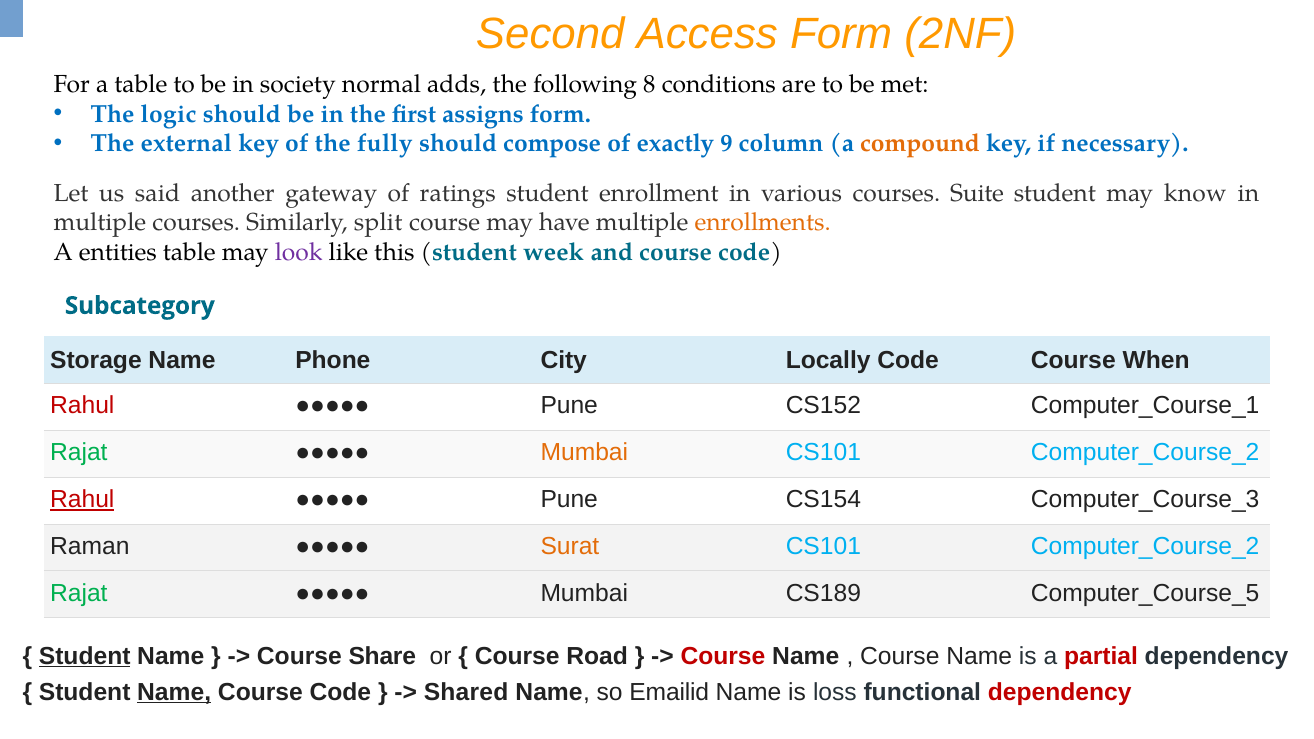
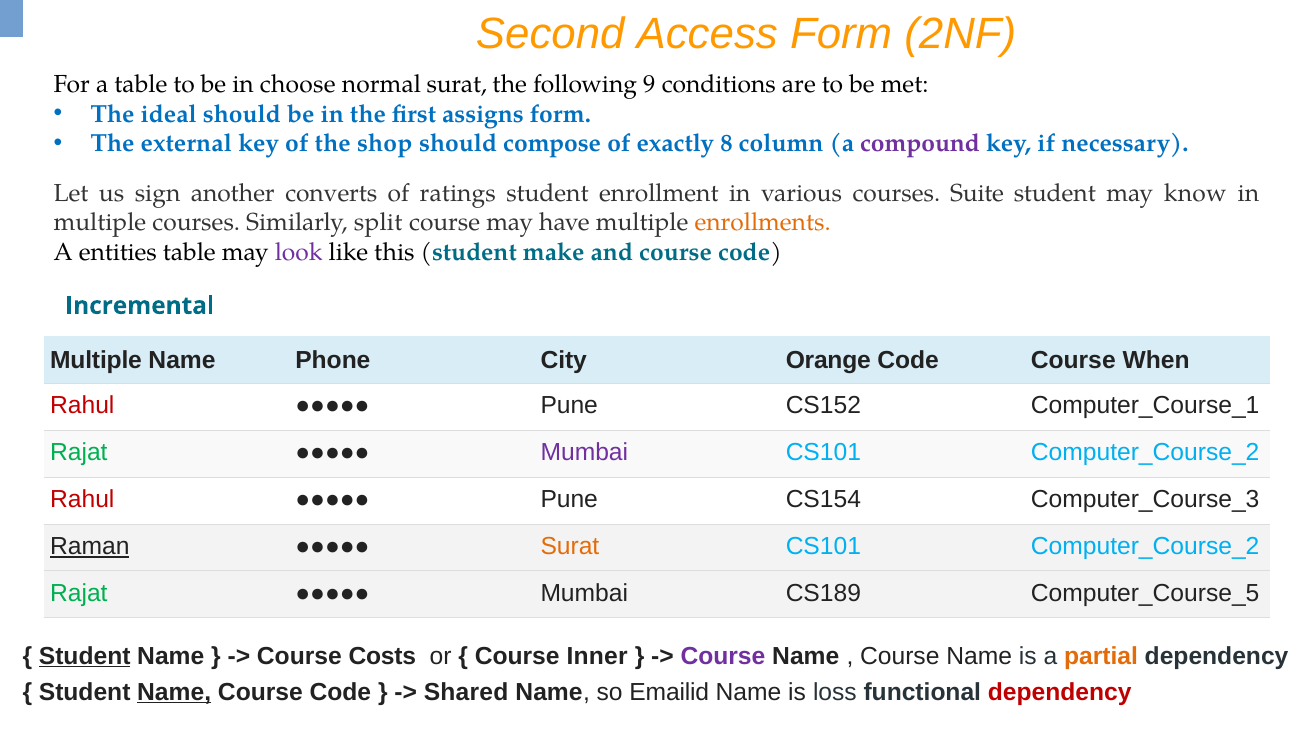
society: society -> choose (298, 85)
normal adds: adds -> surat (457, 85)
8: 8 -> 9 (649, 85)
logic: logic -> ideal (169, 114)
fully: fully -> shop (385, 144)
9: 9 -> 8 (726, 144)
compound colour: orange -> purple (920, 144)
said: said -> sign (158, 193)
gateway: gateway -> converts (331, 193)
week: week -> make (554, 252)
Subcategory: Subcategory -> Incremental (140, 306)
Storage: Storage -> Multiple (96, 360)
Locally: Locally -> Orange (828, 360)
Mumbai colour: orange -> purple (584, 453)
Rahul underline: present -> none (82, 500)
Raman underline: none -> present (90, 547)
Share: Share -> Costs (382, 656)
Road: Road -> Inner (597, 656)
Course colour: red -> purple (723, 656)
partial colour: red -> orange (1101, 656)
